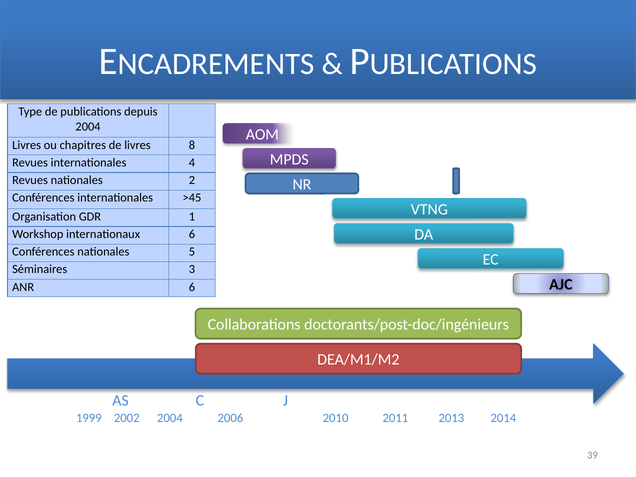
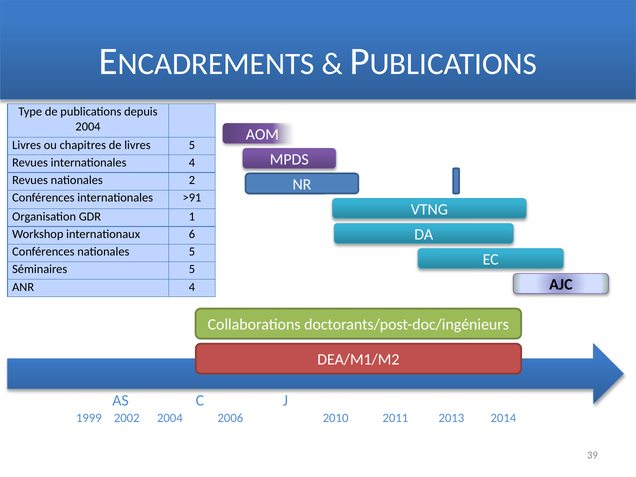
livres 8: 8 -> 5 (192, 145)
>45: >45 -> >91 (192, 198)
Séminaires 3: 3 -> 5 (192, 269)
ANR 6: 6 -> 4 (192, 287)
